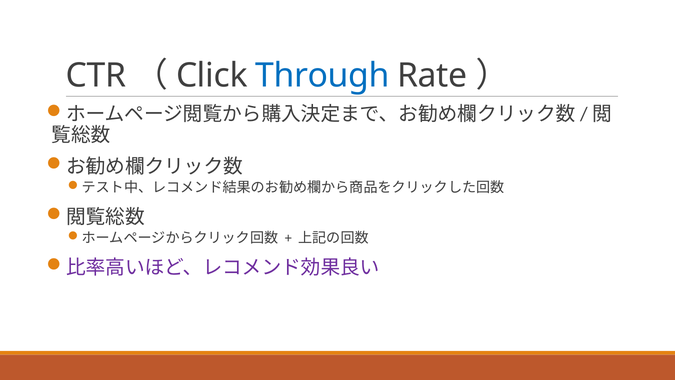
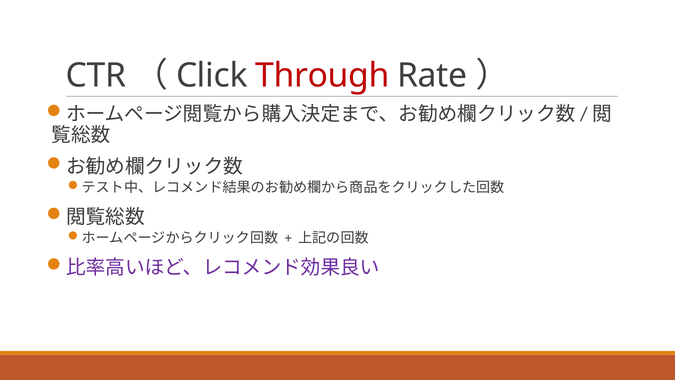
Through colour: blue -> red (323, 76)
